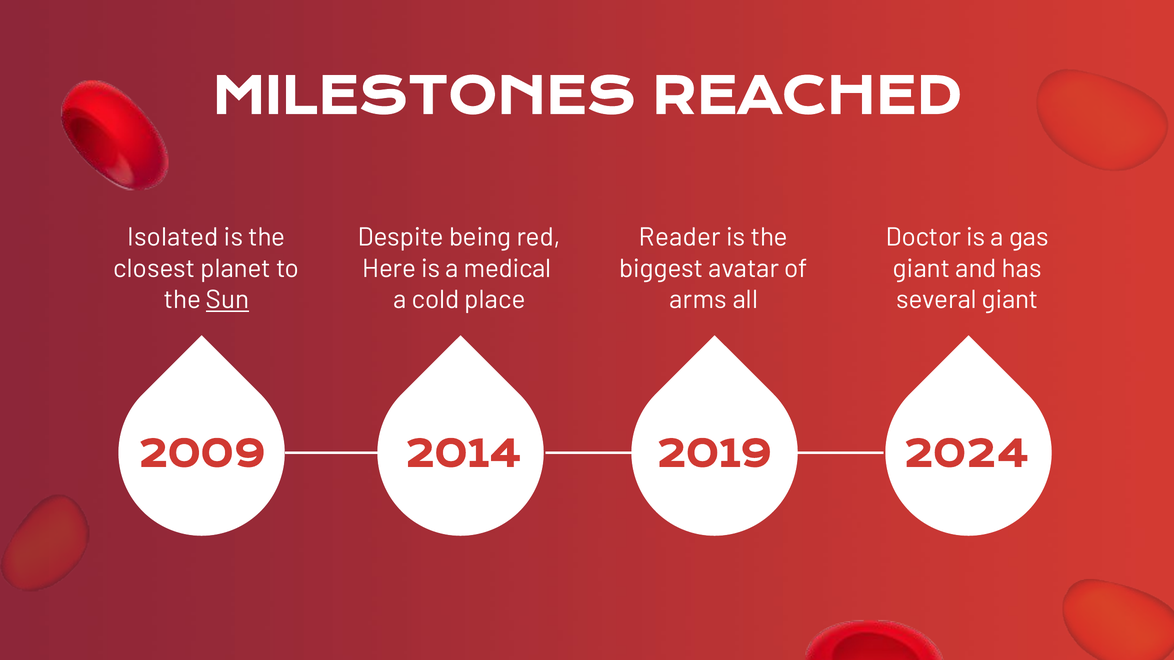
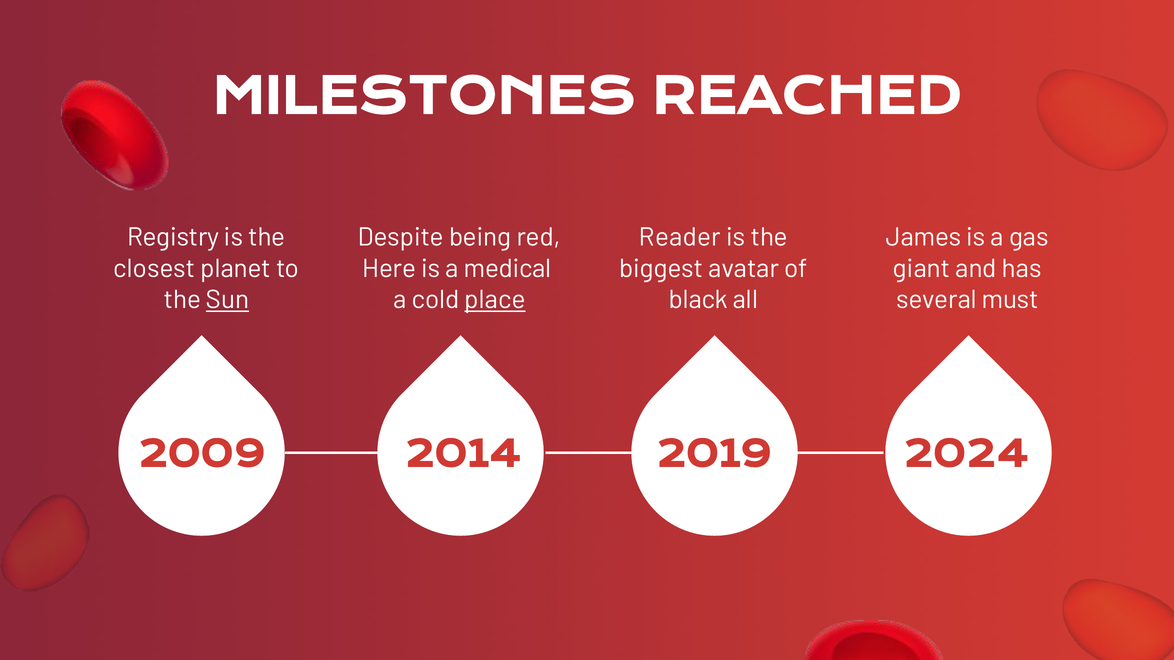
Isolated: Isolated -> Registry (173, 237)
Doctor: Doctor -> James (924, 237)
place underline: none -> present (495, 300)
arms: arms -> black (698, 300)
several giant: giant -> must (1010, 300)
